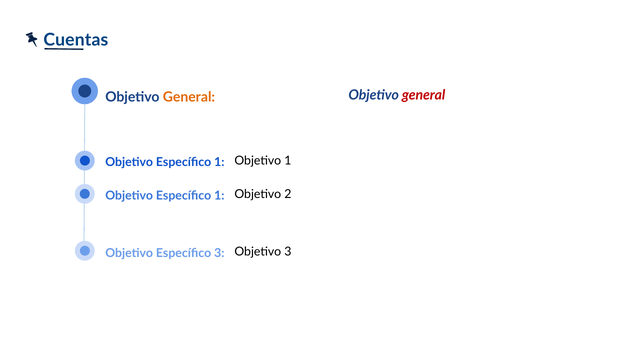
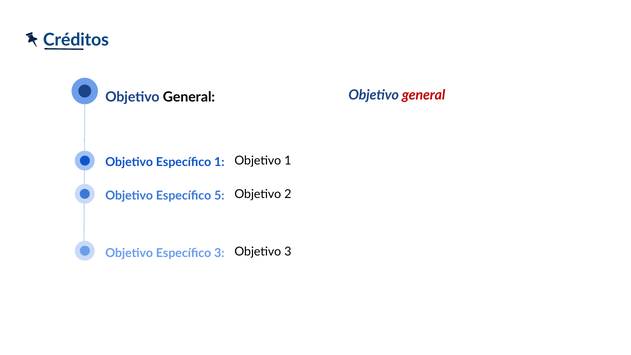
Cuentas: Cuentas -> Créditos (76, 40)
General colour: orange -> black (189, 97)
1: 1 -> 5 (219, 196)
